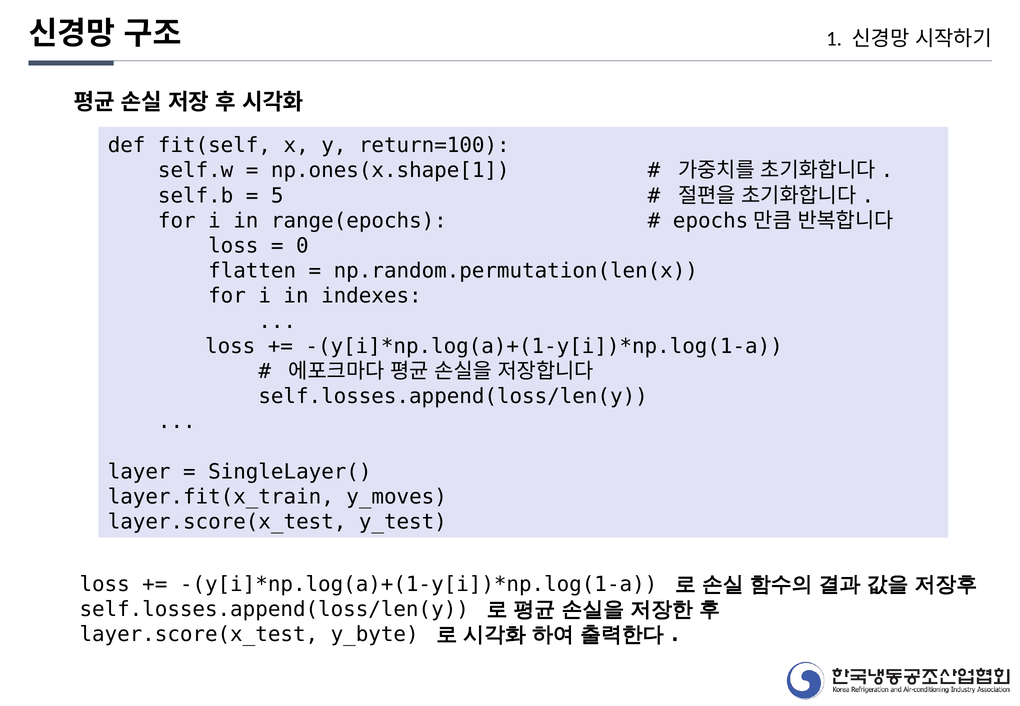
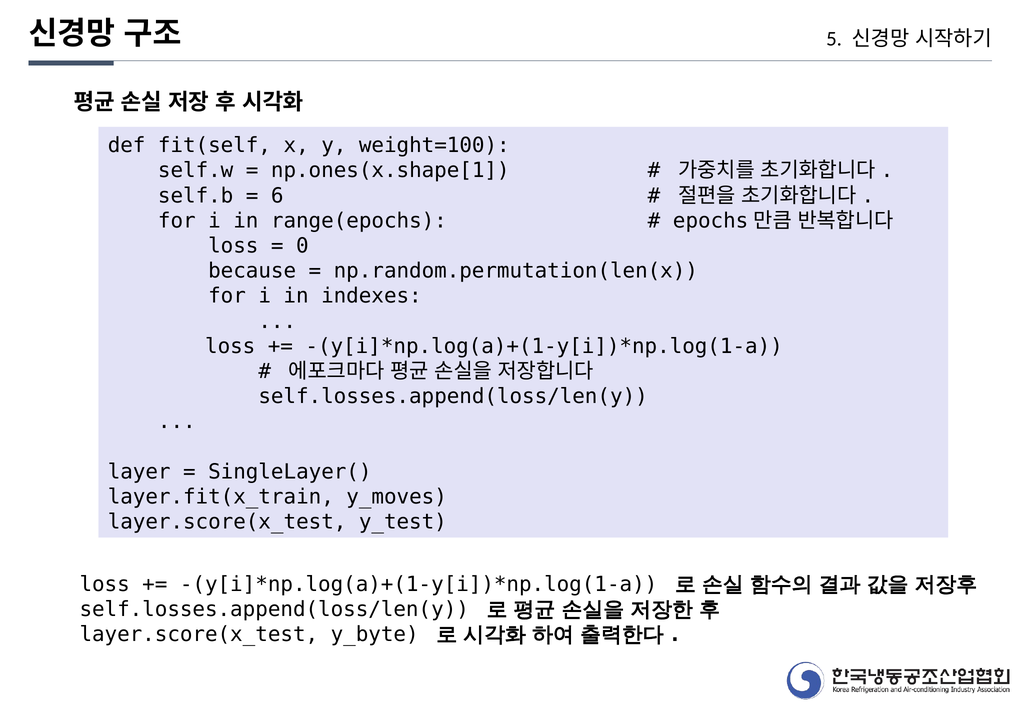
1: 1 -> 5 (834, 39)
return=100: return=100 -> weight=100 (434, 146)
5: 5 -> 6 (277, 196)
flatten: flatten -> because (252, 271)
